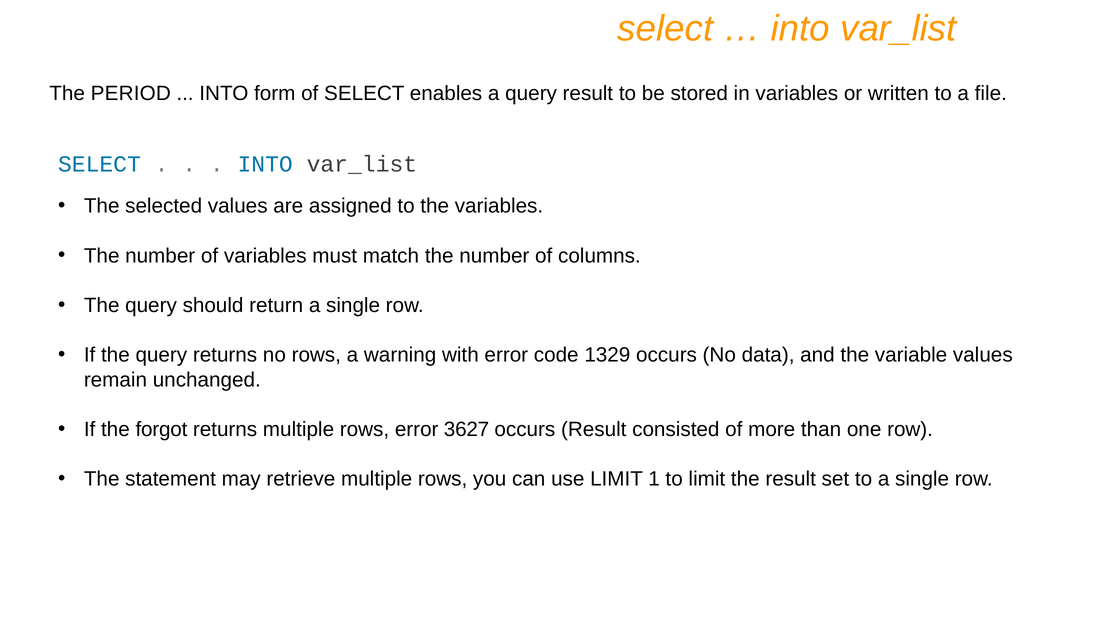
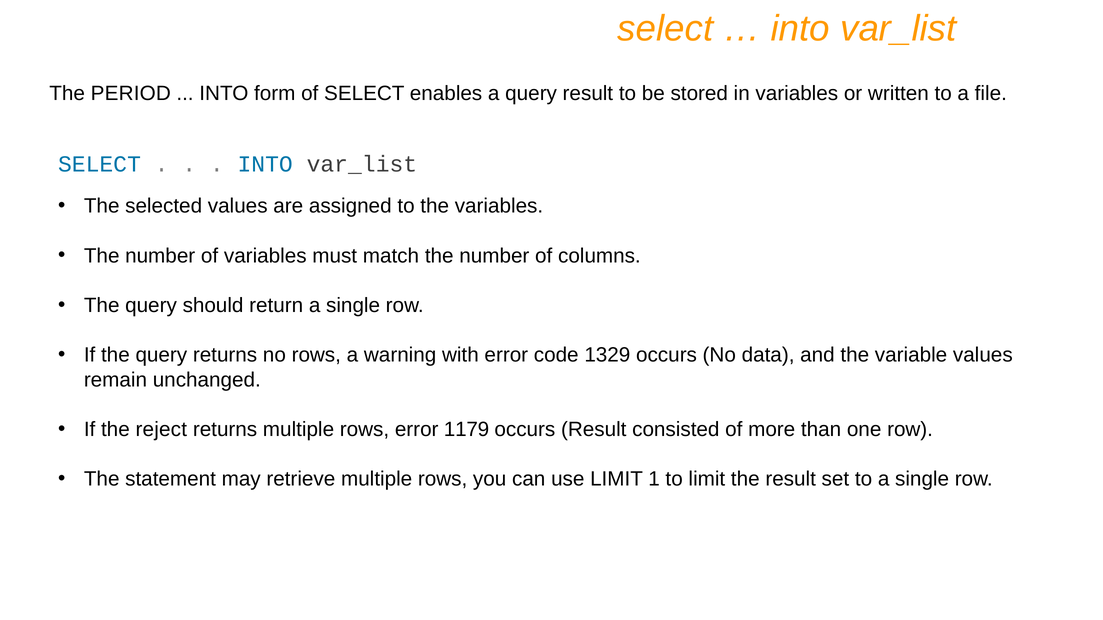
forgot: forgot -> reject (161, 430)
3627: 3627 -> 1179 (467, 430)
